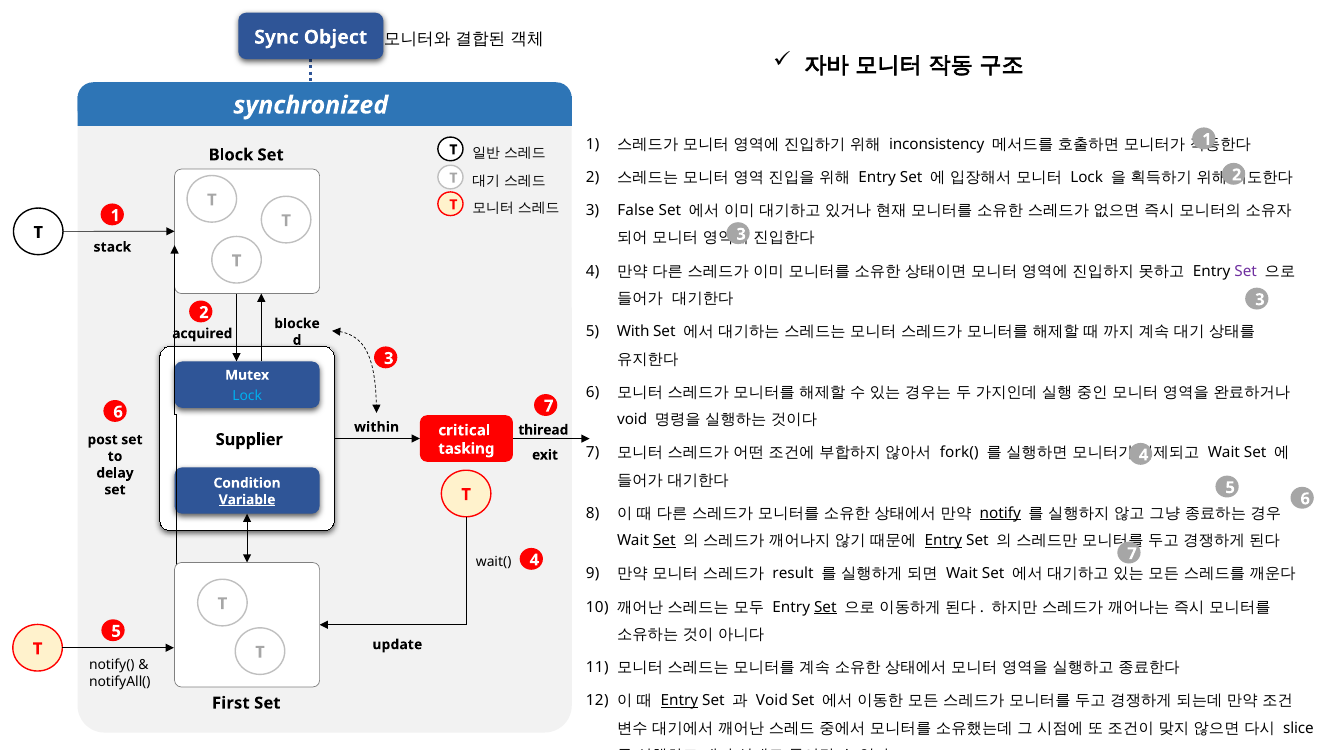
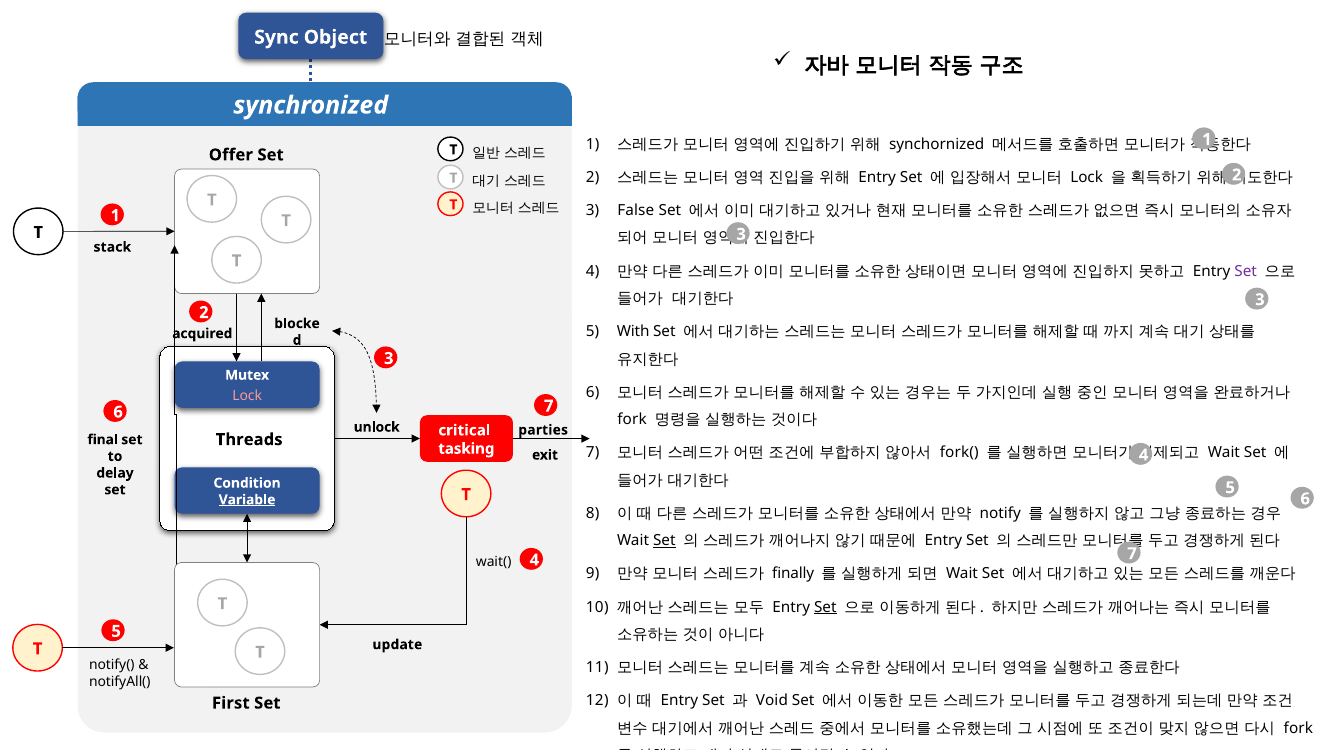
inconsistency: inconsistency -> synchornized (937, 144)
Block: Block -> Offer (231, 155)
Lock colour: light blue -> pink (247, 396)
void: void -> fork (632, 420)
within: within -> unlock (377, 427)
thiread: thiread -> parties (543, 430)
Supplier: Supplier -> Threads (249, 440)
post: post -> final (103, 440)
notify underline: present -> none (1000, 514)
Entry underline: present -> none (943, 541)
result: result -> finally (793, 574)
Entry underline: present -> none (679, 701)
slice: slice -> fork (1298, 729)
